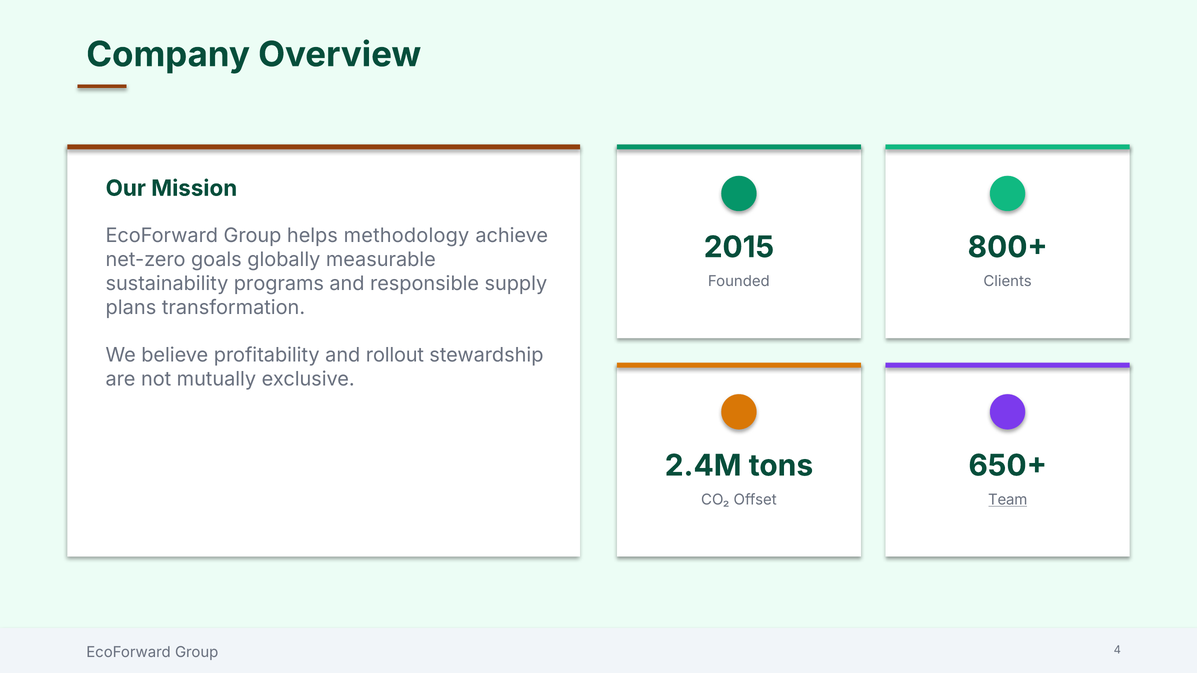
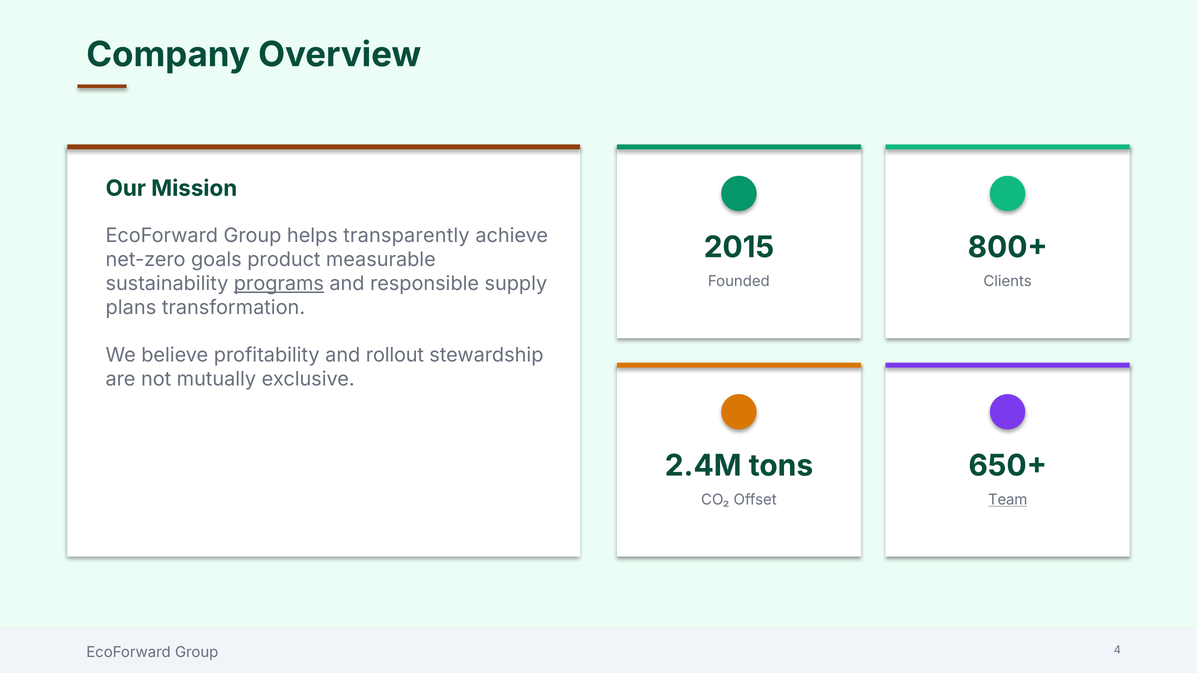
methodology: methodology -> transparently (406, 236)
globally: globally -> product (284, 260)
programs underline: none -> present (279, 284)
